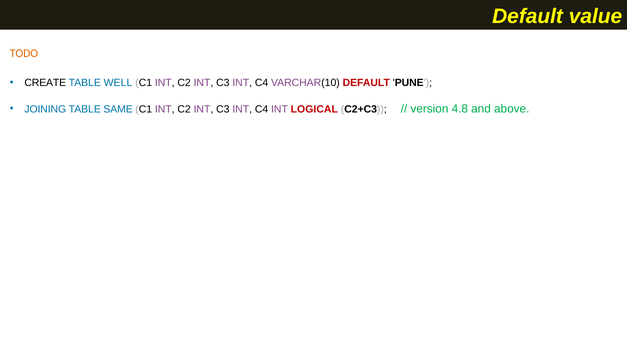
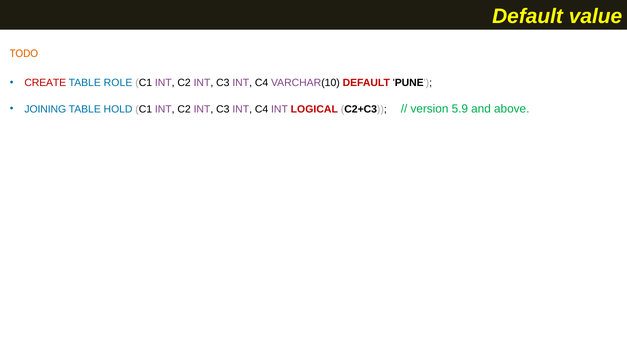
CREATE colour: black -> red (45, 83)
WELL: WELL -> ROLE (118, 83)
SAME: SAME -> HOLD (118, 109)
4.8: 4.8 -> 5.9 (460, 109)
